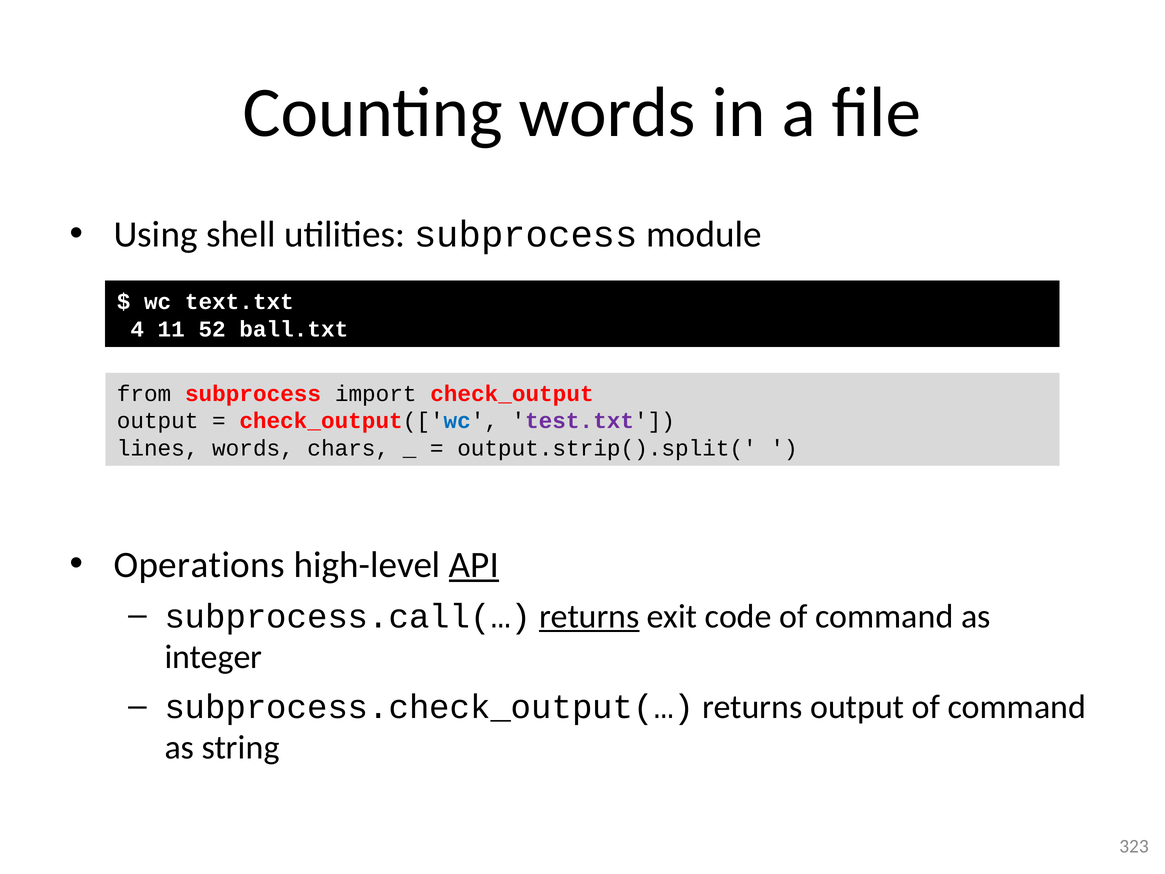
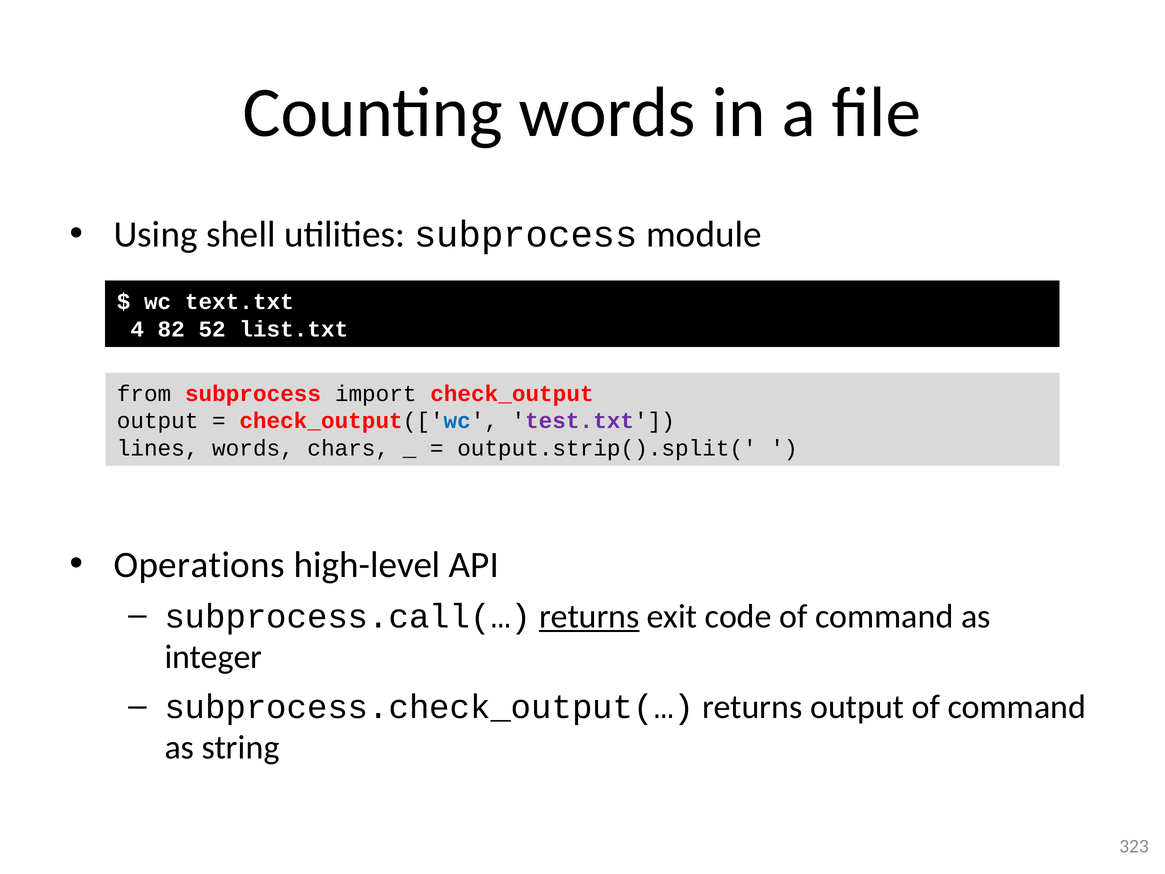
11: 11 -> 82 (171, 329)
ball.txt: ball.txt -> list.txt (294, 329)
API underline: present -> none (474, 565)
